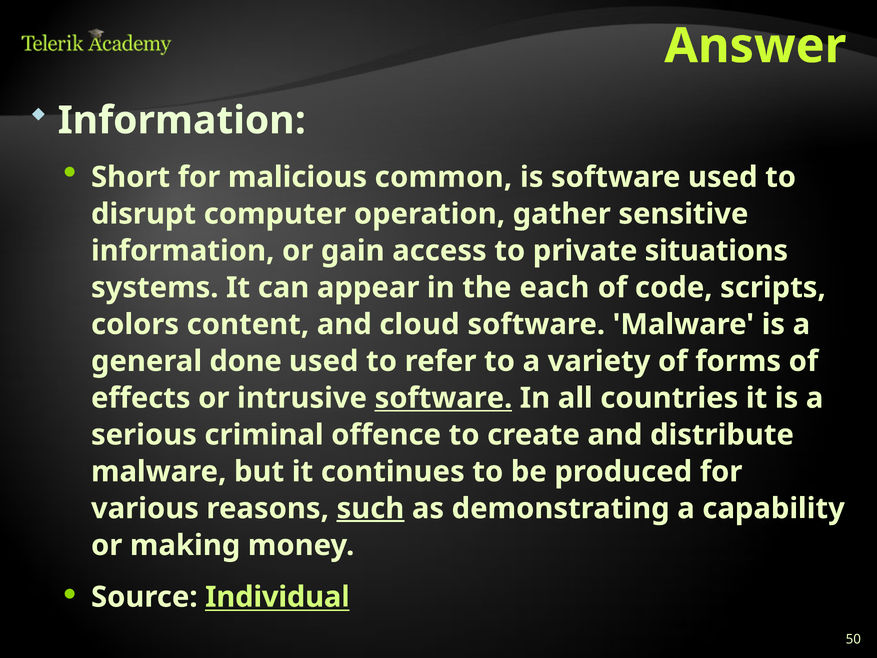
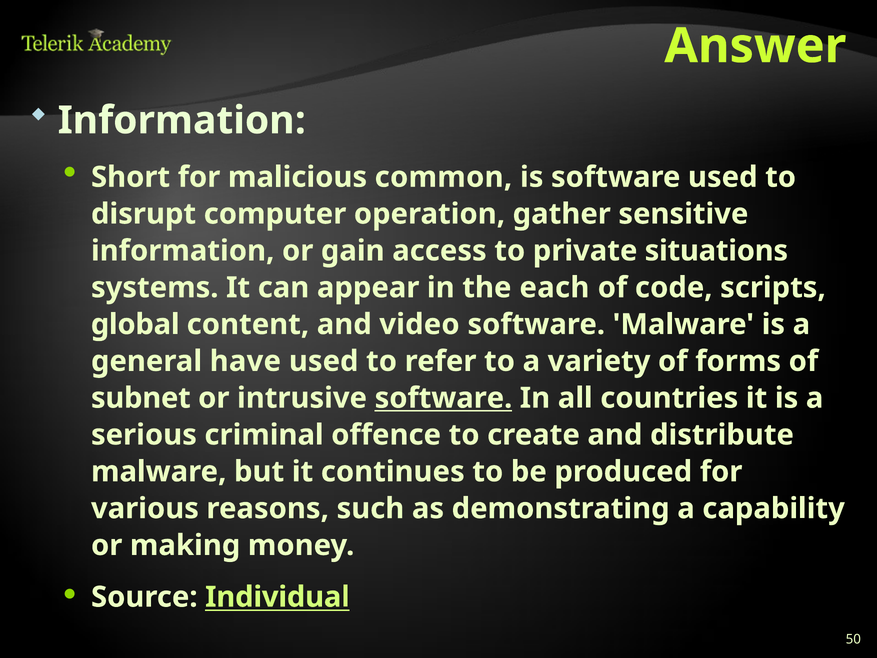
colors: colors -> global (135, 324)
cloud: cloud -> video (419, 324)
done: done -> have (245, 361)
effects: effects -> subnet (141, 398)
such underline: present -> none (370, 508)
